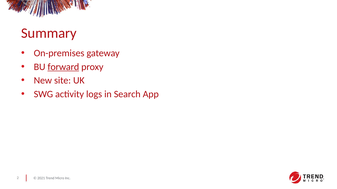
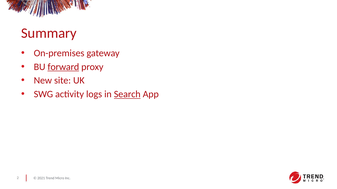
Search underline: none -> present (127, 94)
